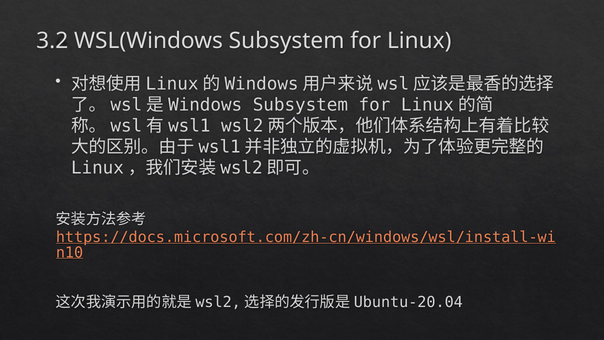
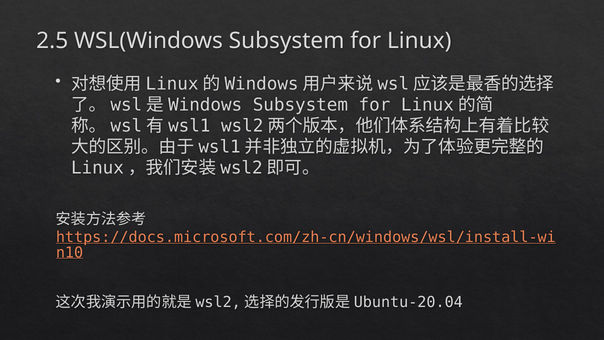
3.2: 3.2 -> 2.5 (52, 41)
